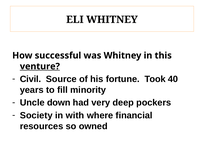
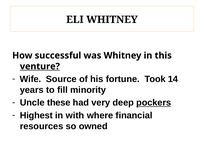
Civil: Civil -> Wife (30, 79)
40: 40 -> 14 (173, 79)
down: down -> these (59, 103)
pockers underline: none -> present (154, 103)
Society: Society -> Highest (36, 115)
